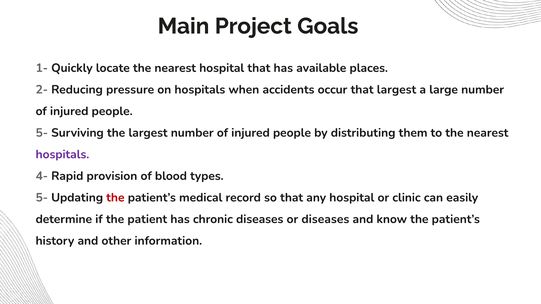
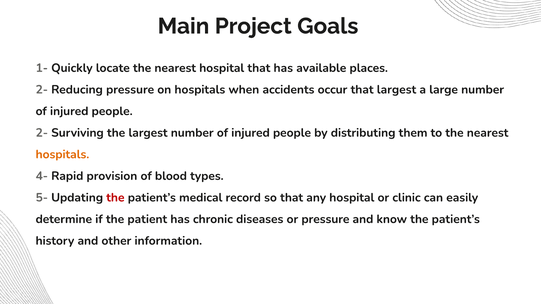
5-: 5- -> 2- (42, 133)
hospitals colour: purple -> orange (62, 154)
or diseases: diseases -> pressure (325, 219)
